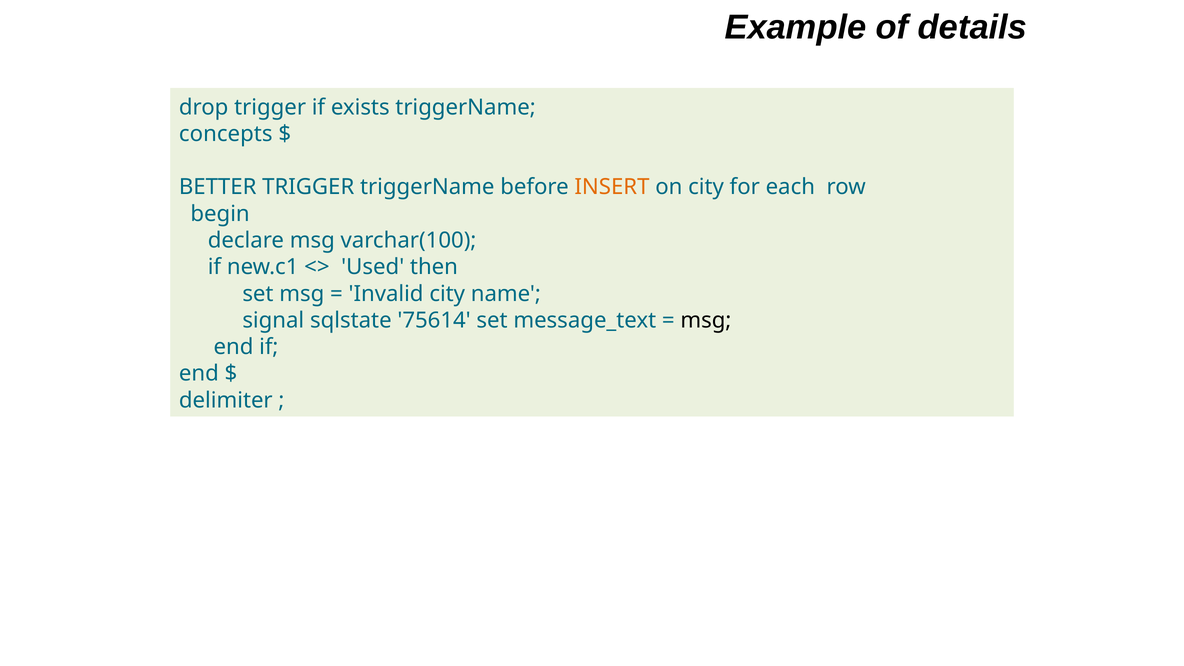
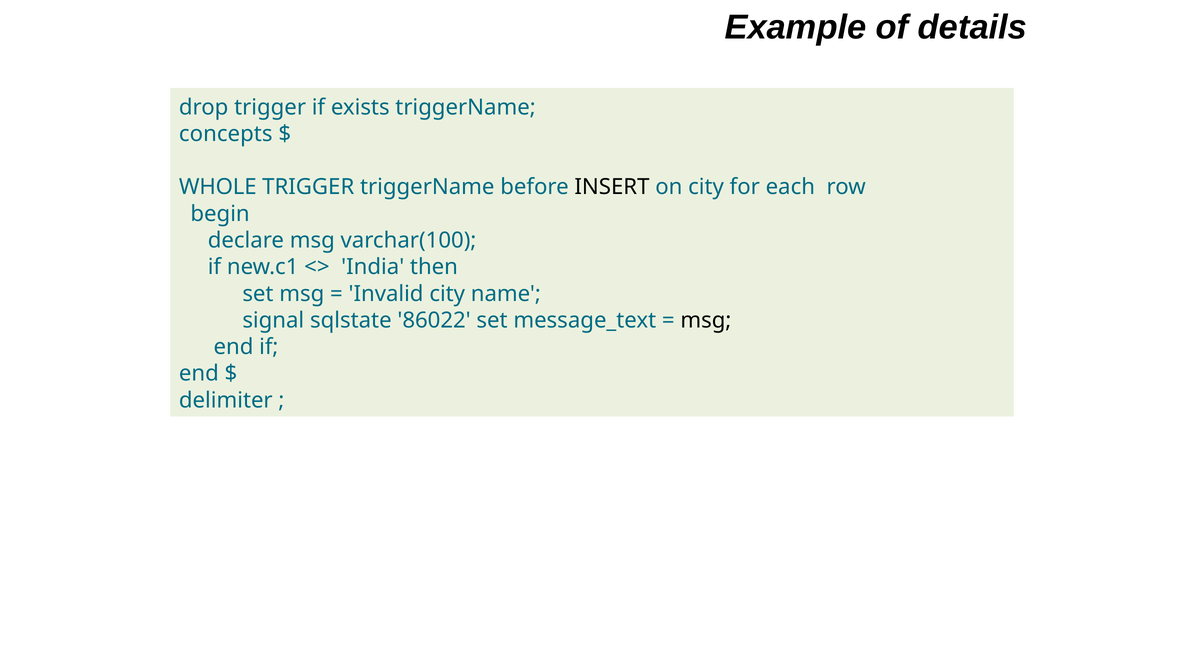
BETTER: BETTER -> WHOLE (218, 187)
INSERT colour: orange -> black (612, 187)
Used: Used -> India (373, 267)
75614: 75614 -> 86022 (434, 320)
